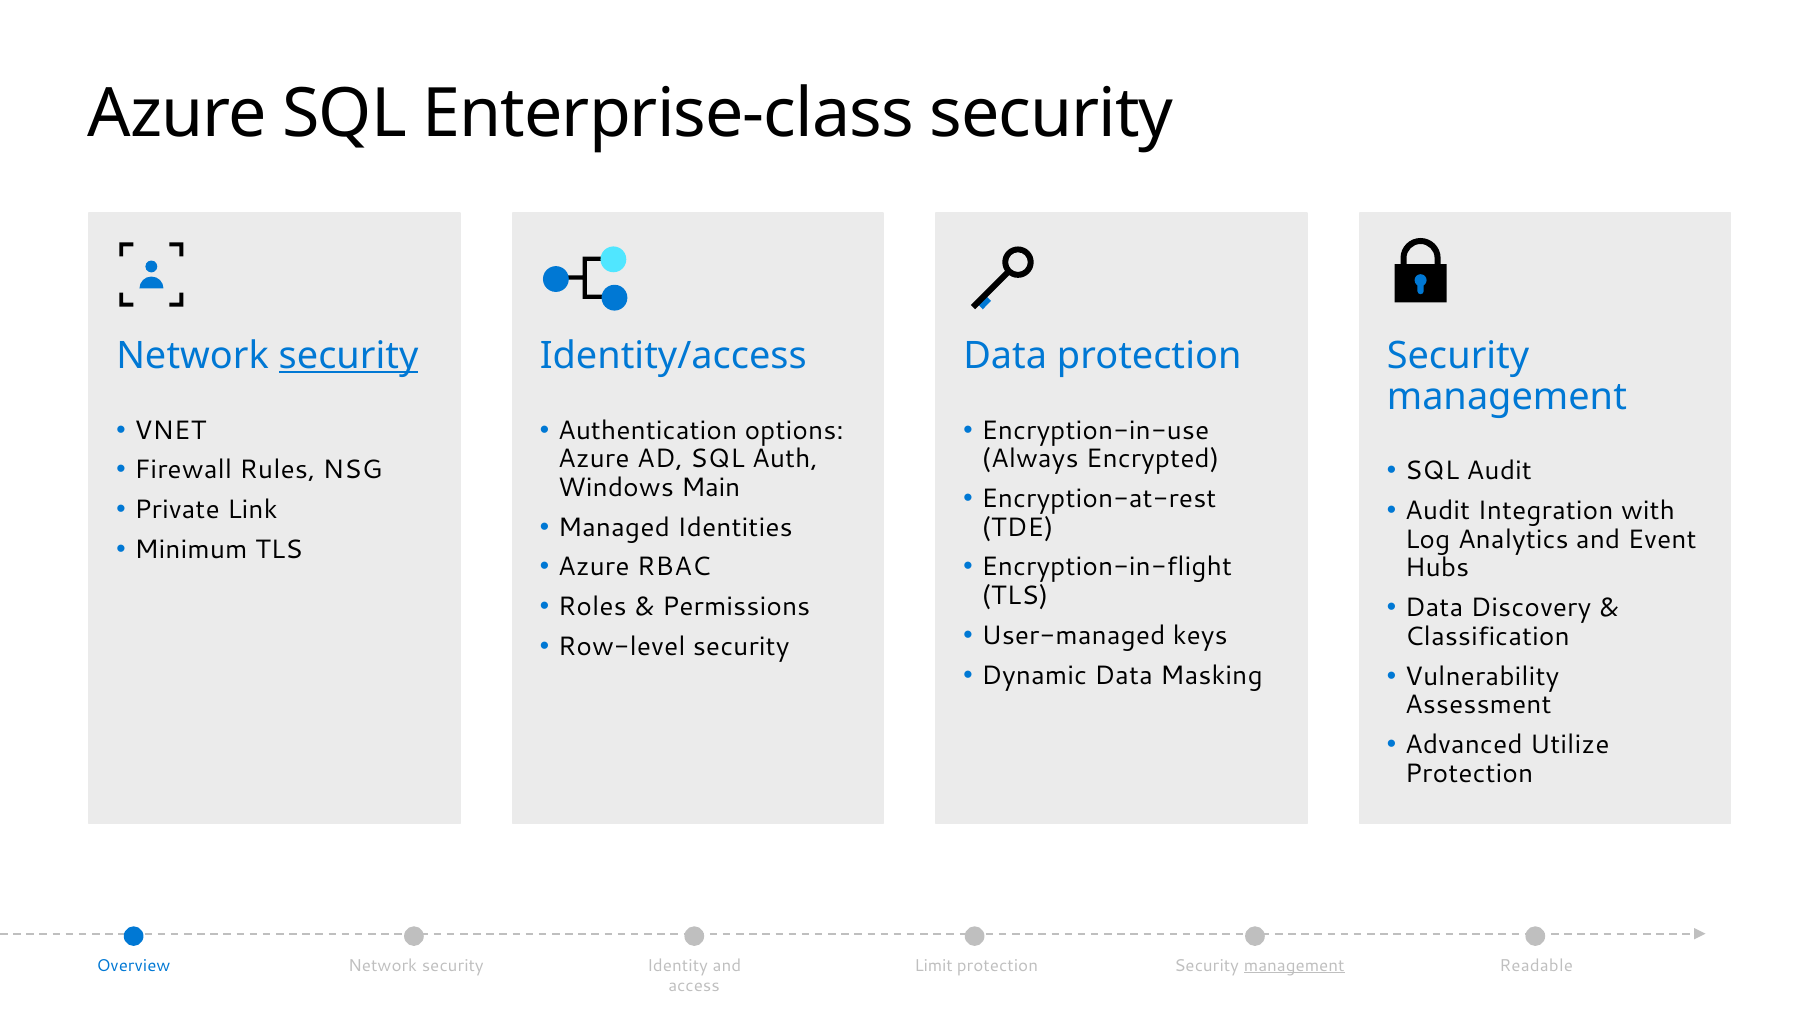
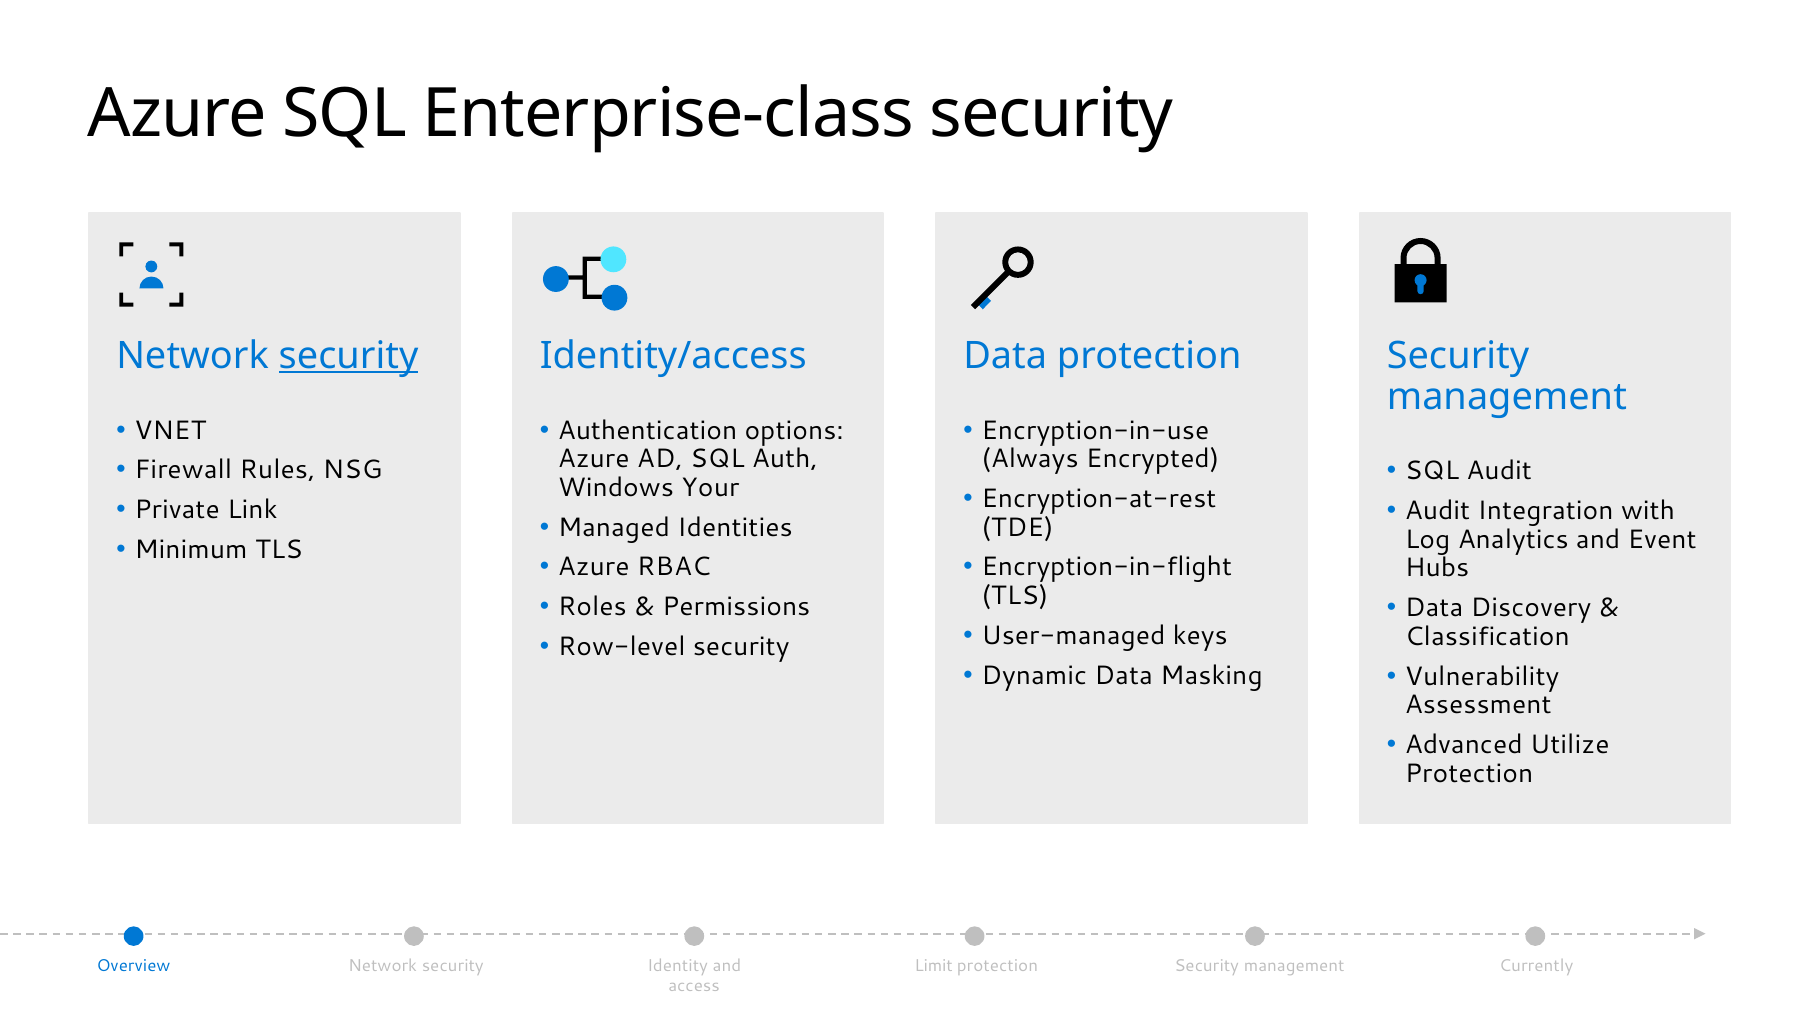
Main: Main -> Your (710, 488)
management underline: present -> none (1294, 966)
Readable: Readable -> Currently (1536, 966)
